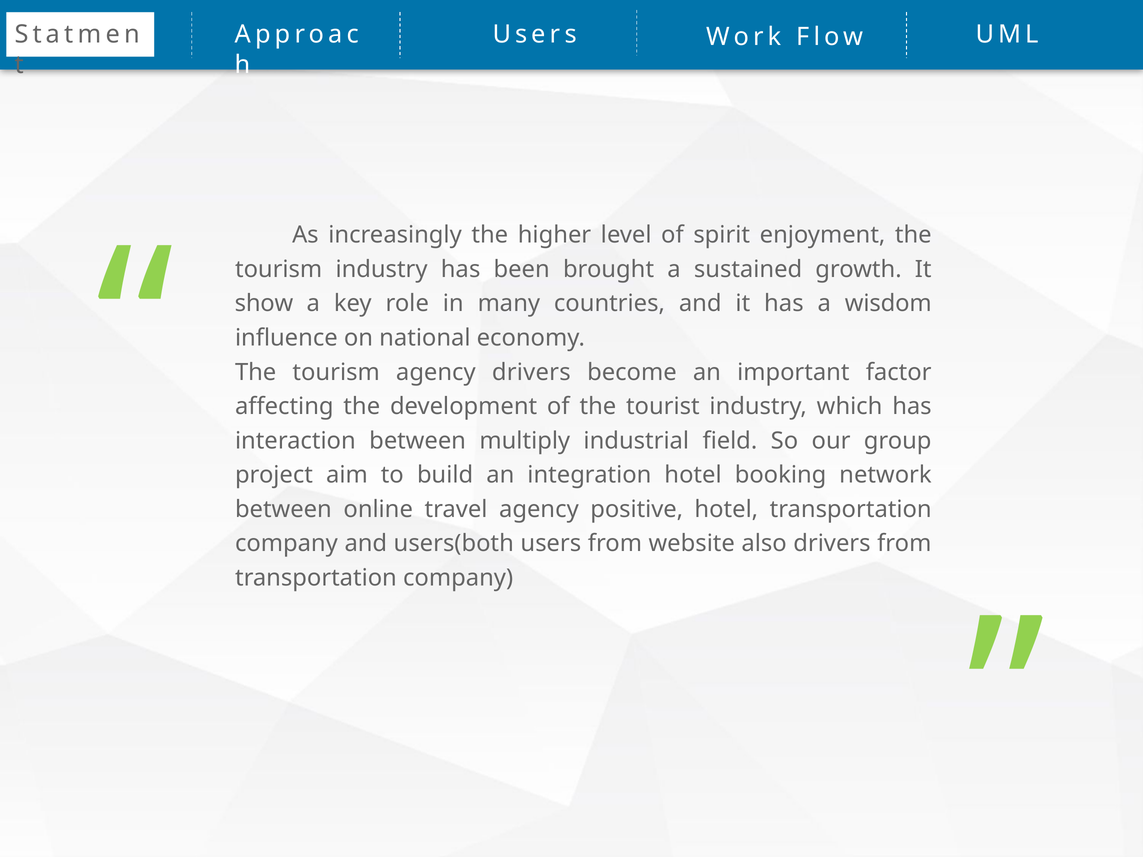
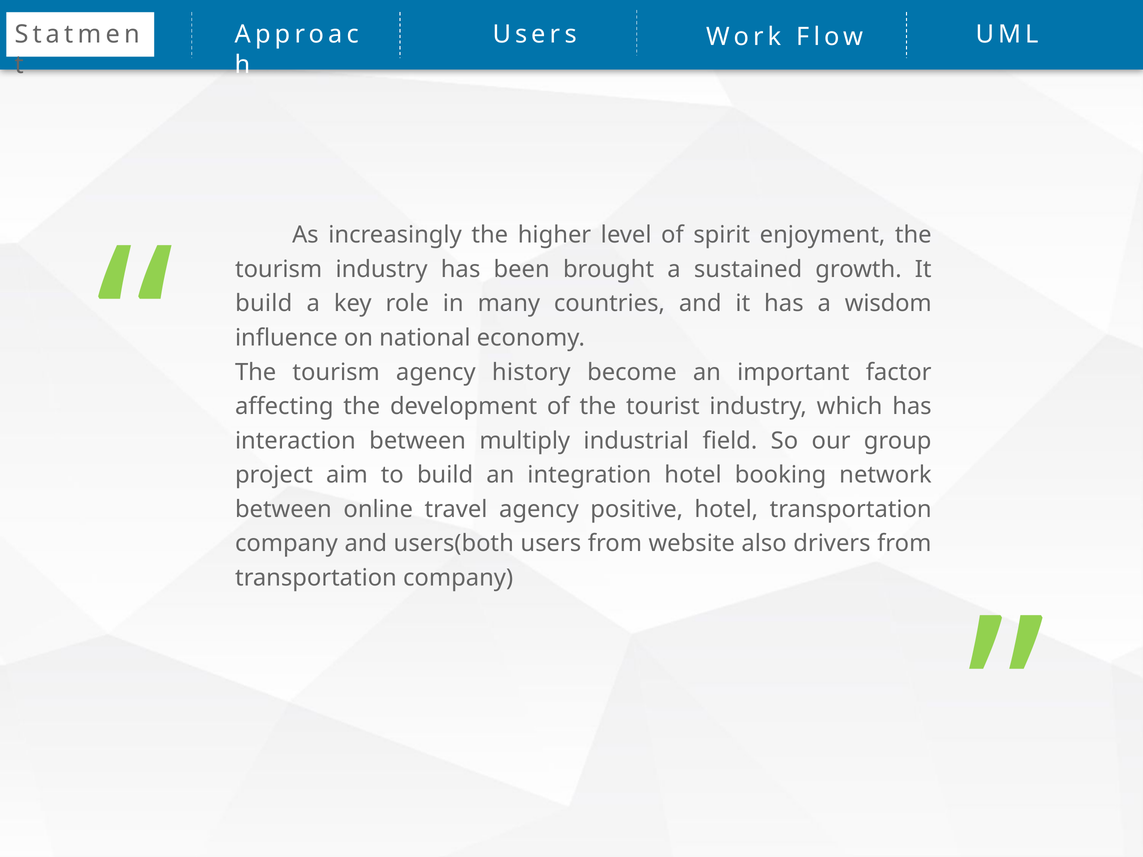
show: show -> build (264, 304)
agency drivers: drivers -> history (531, 372)
